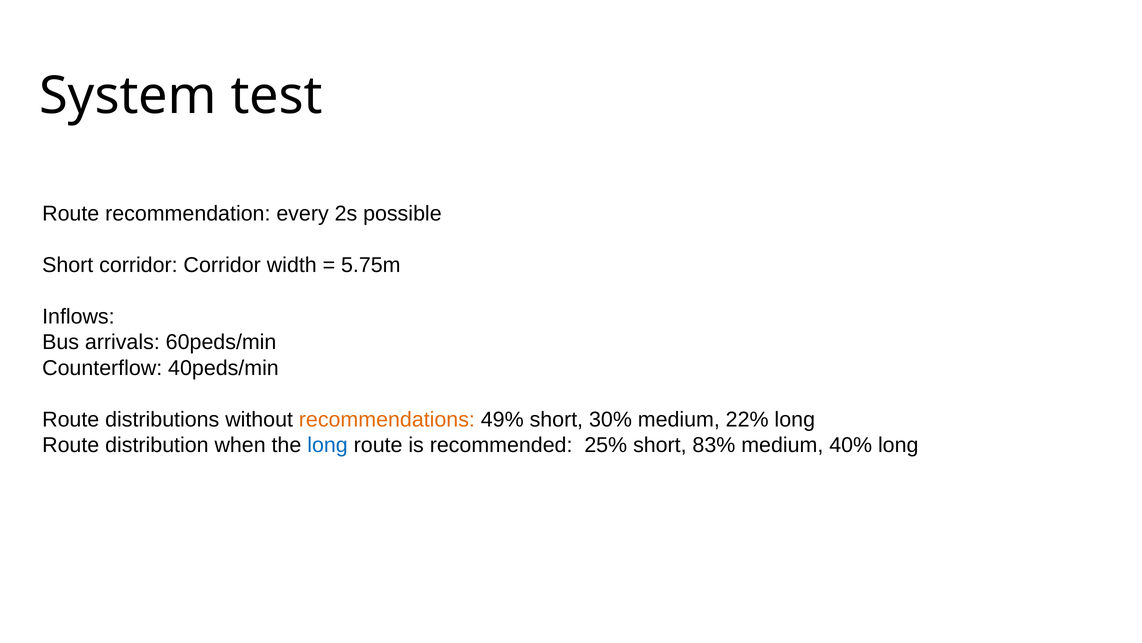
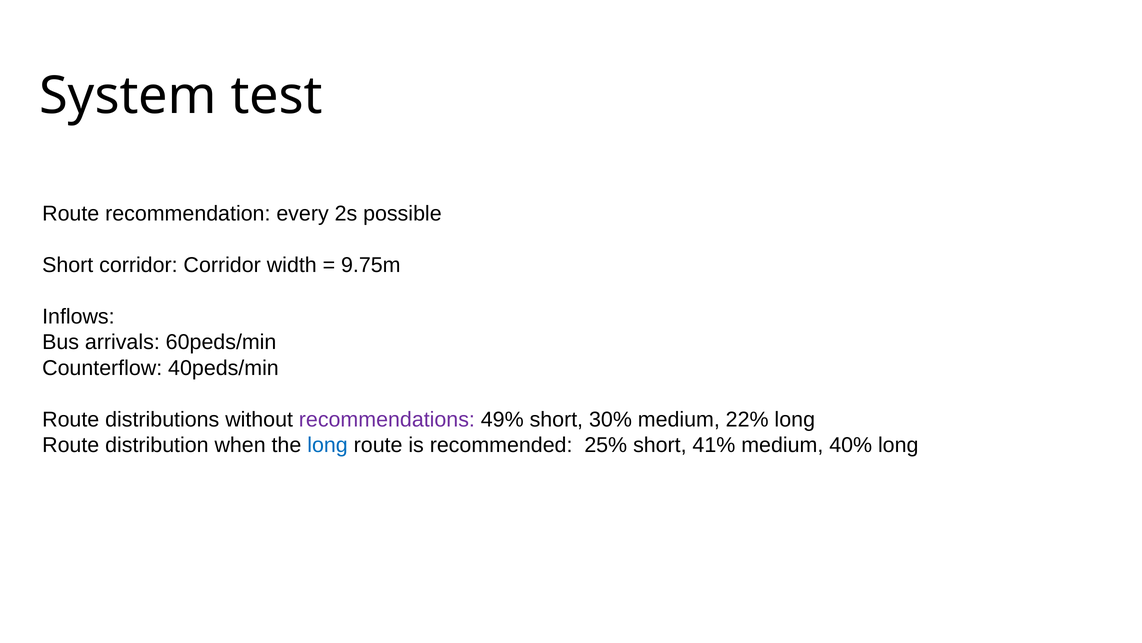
5.75m: 5.75m -> 9.75m (371, 265)
recommendations colour: orange -> purple (387, 419)
83%: 83% -> 41% (714, 445)
